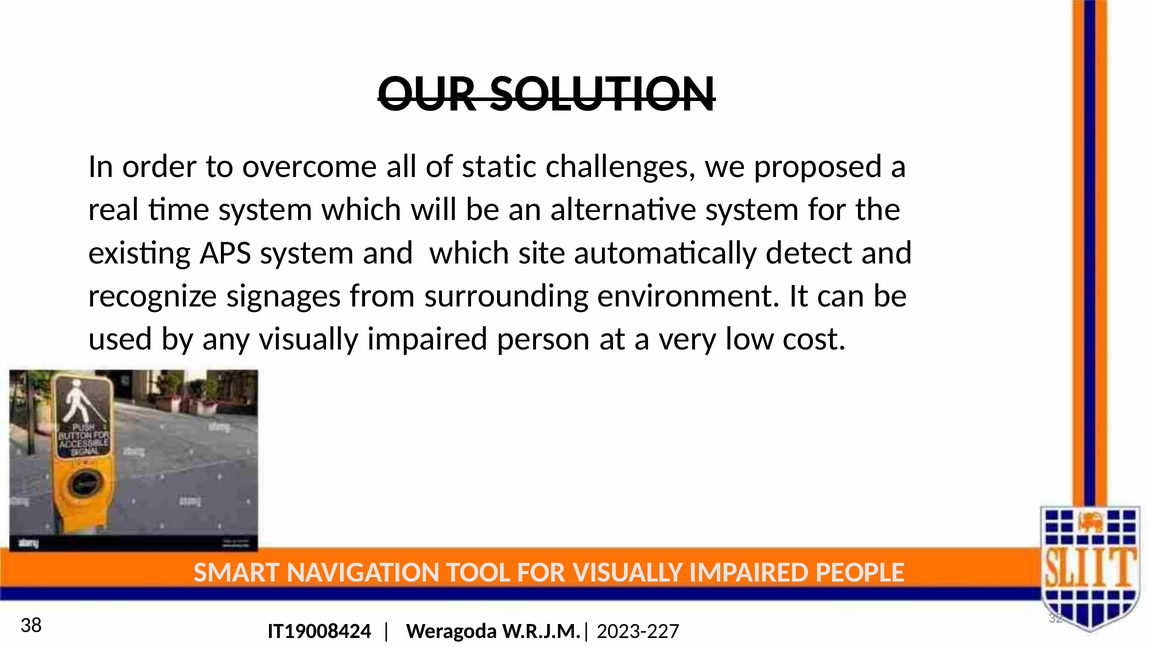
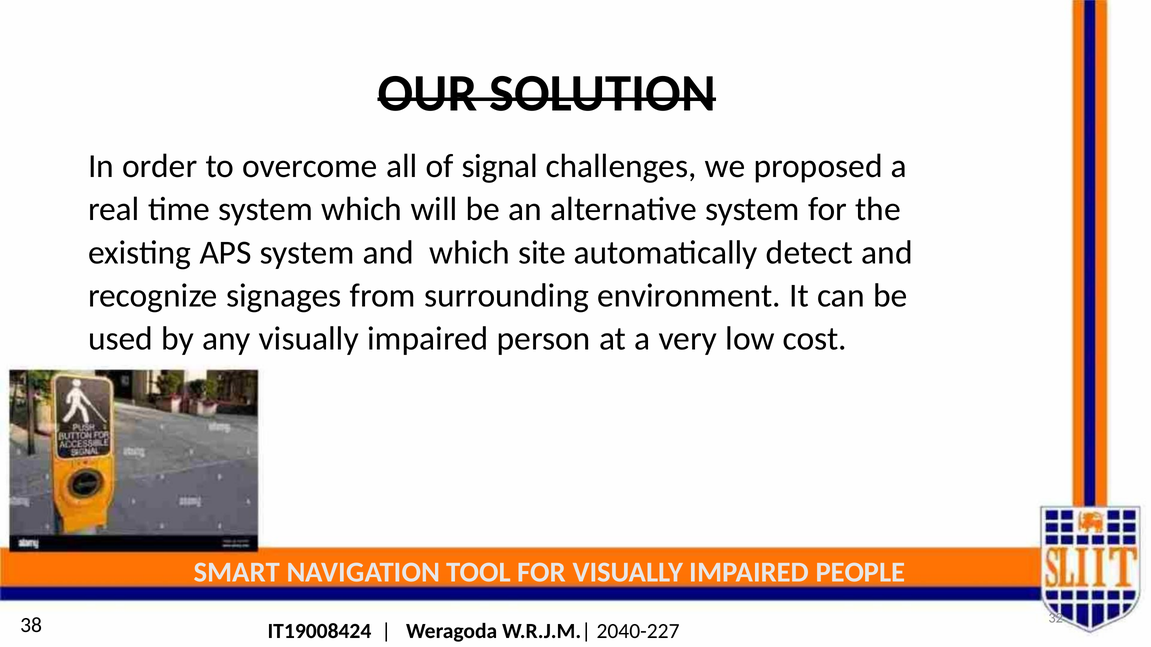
static: static -> signal (500, 166)
2023-227: 2023-227 -> 2040-227 (638, 632)
